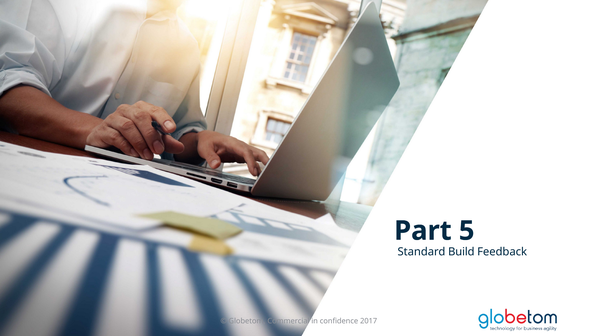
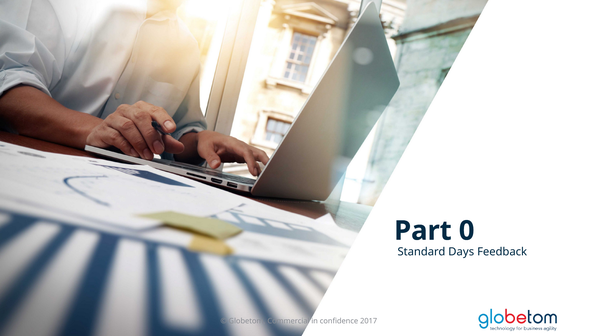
5: 5 -> 0 (467, 231)
Build: Build -> Days (461, 252)
